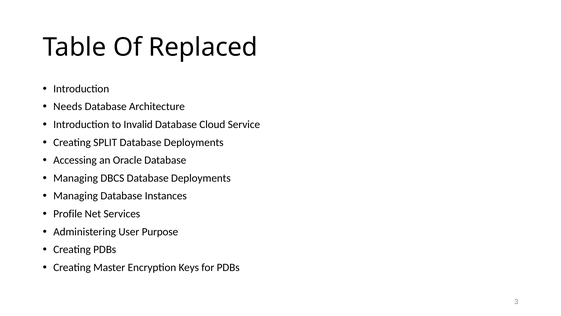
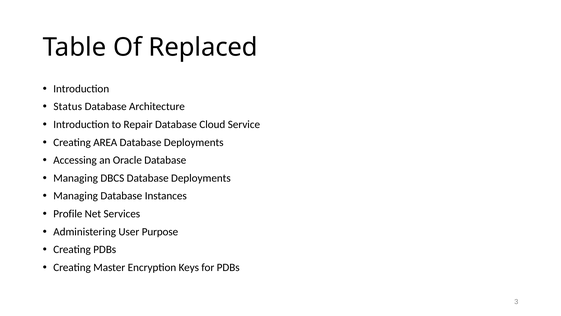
Needs: Needs -> Status (68, 107)
Invalid: Invalid -> Repair (138, 124)
SPLIT: SPLIT -> AREA (105, 142)
